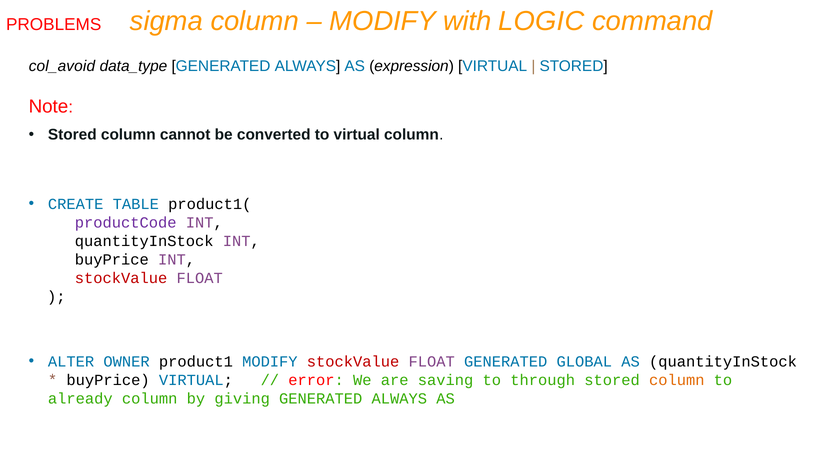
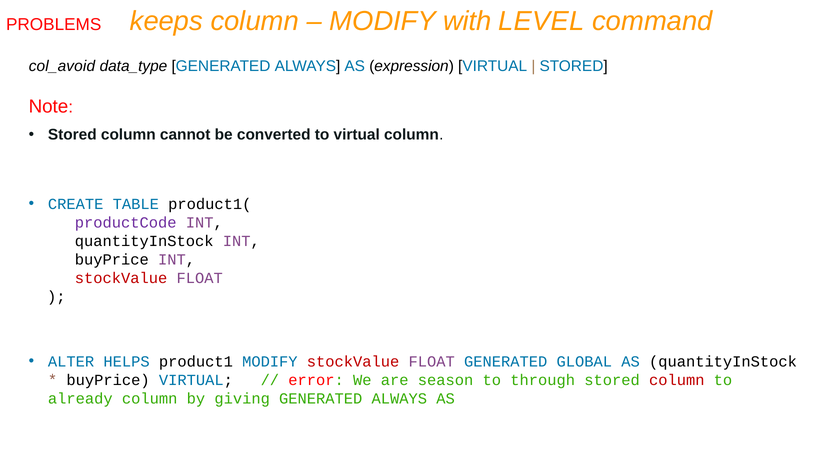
sigma: sigma -> keeps (166, 21)
LOGIC: LOGIC -> LEVEL (541, 21)
OWNER: OWNER -> HELPS (127, 361)
saving: saving -> season (446, 380)
column colour: orange -> red (677, 380)
